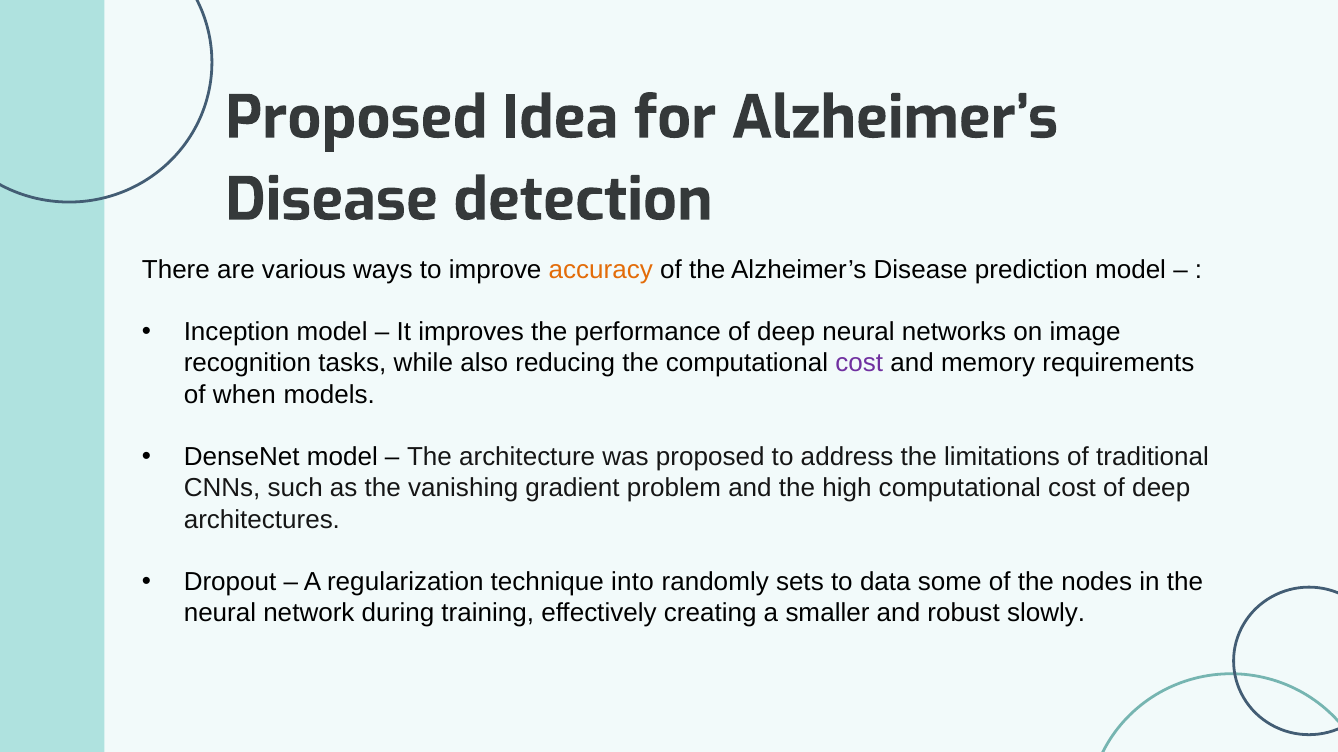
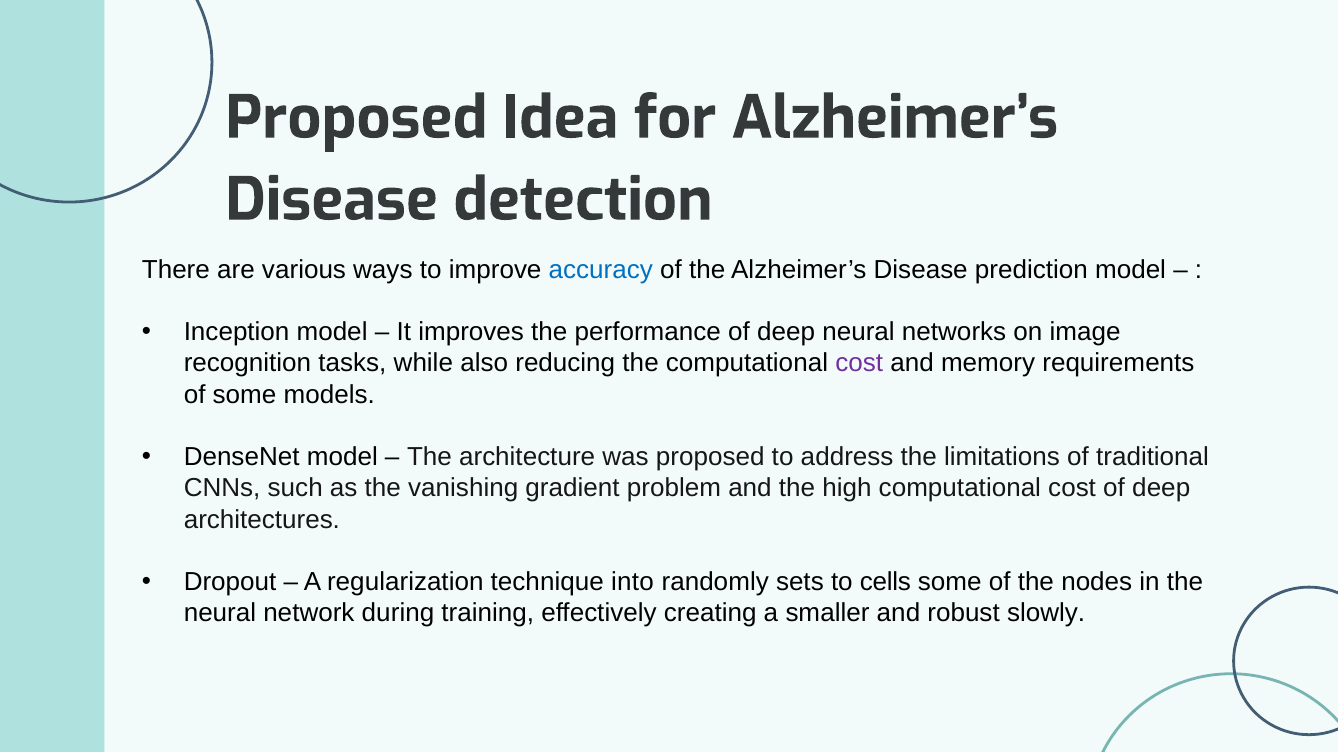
accuracy colour: orange -> blue (601, 270)
of when: when -> some (245, 395)
data: data -> cells (885, 582)
